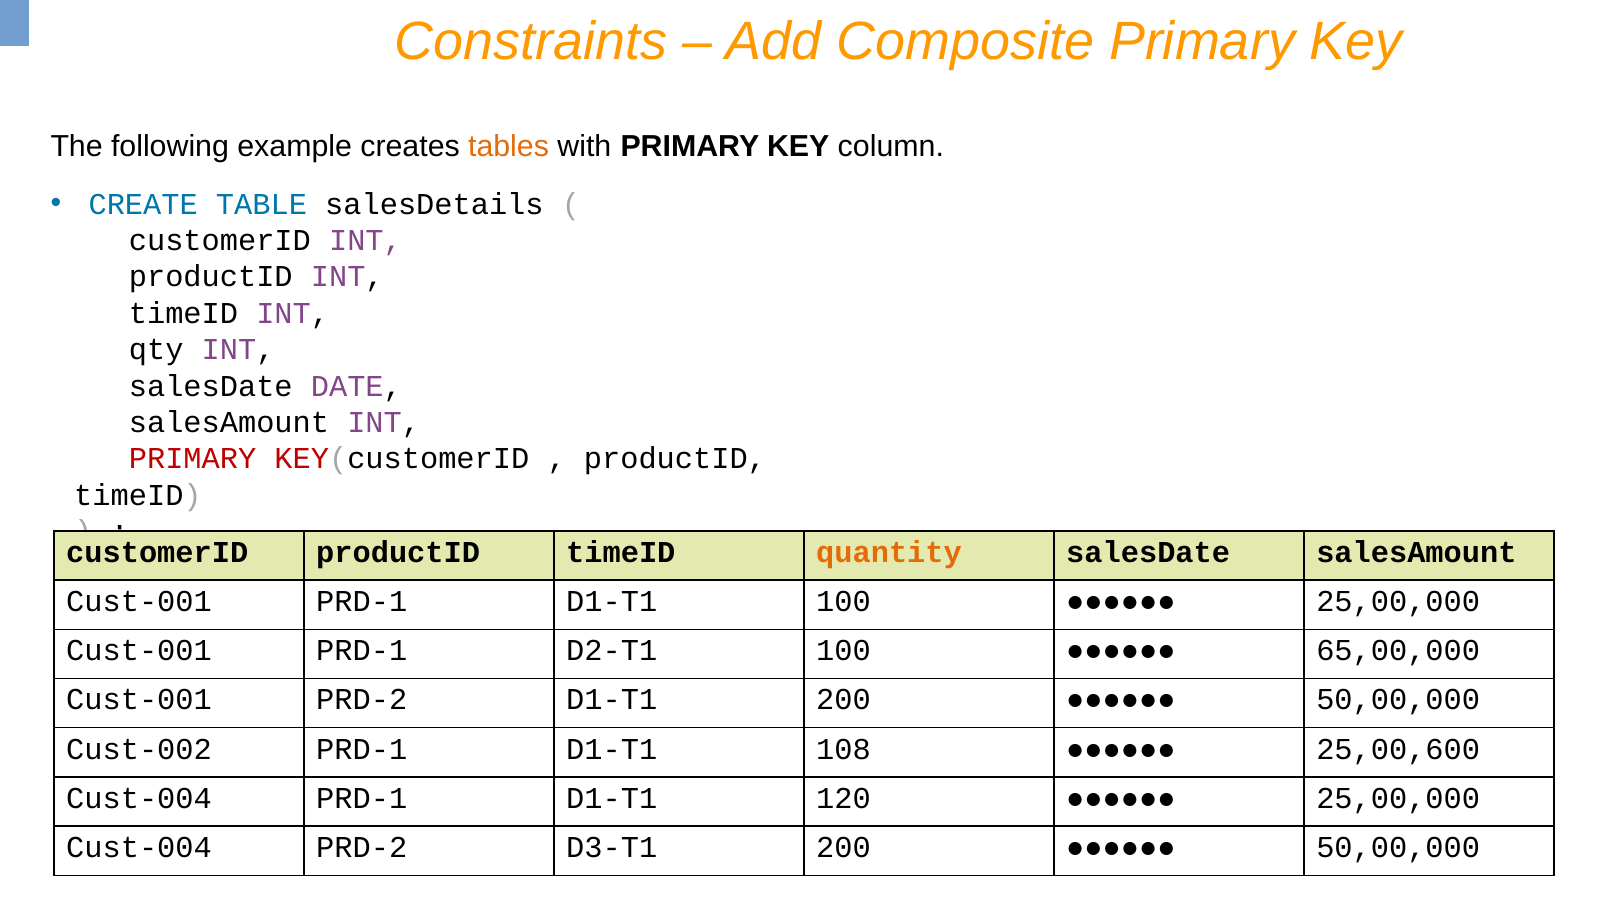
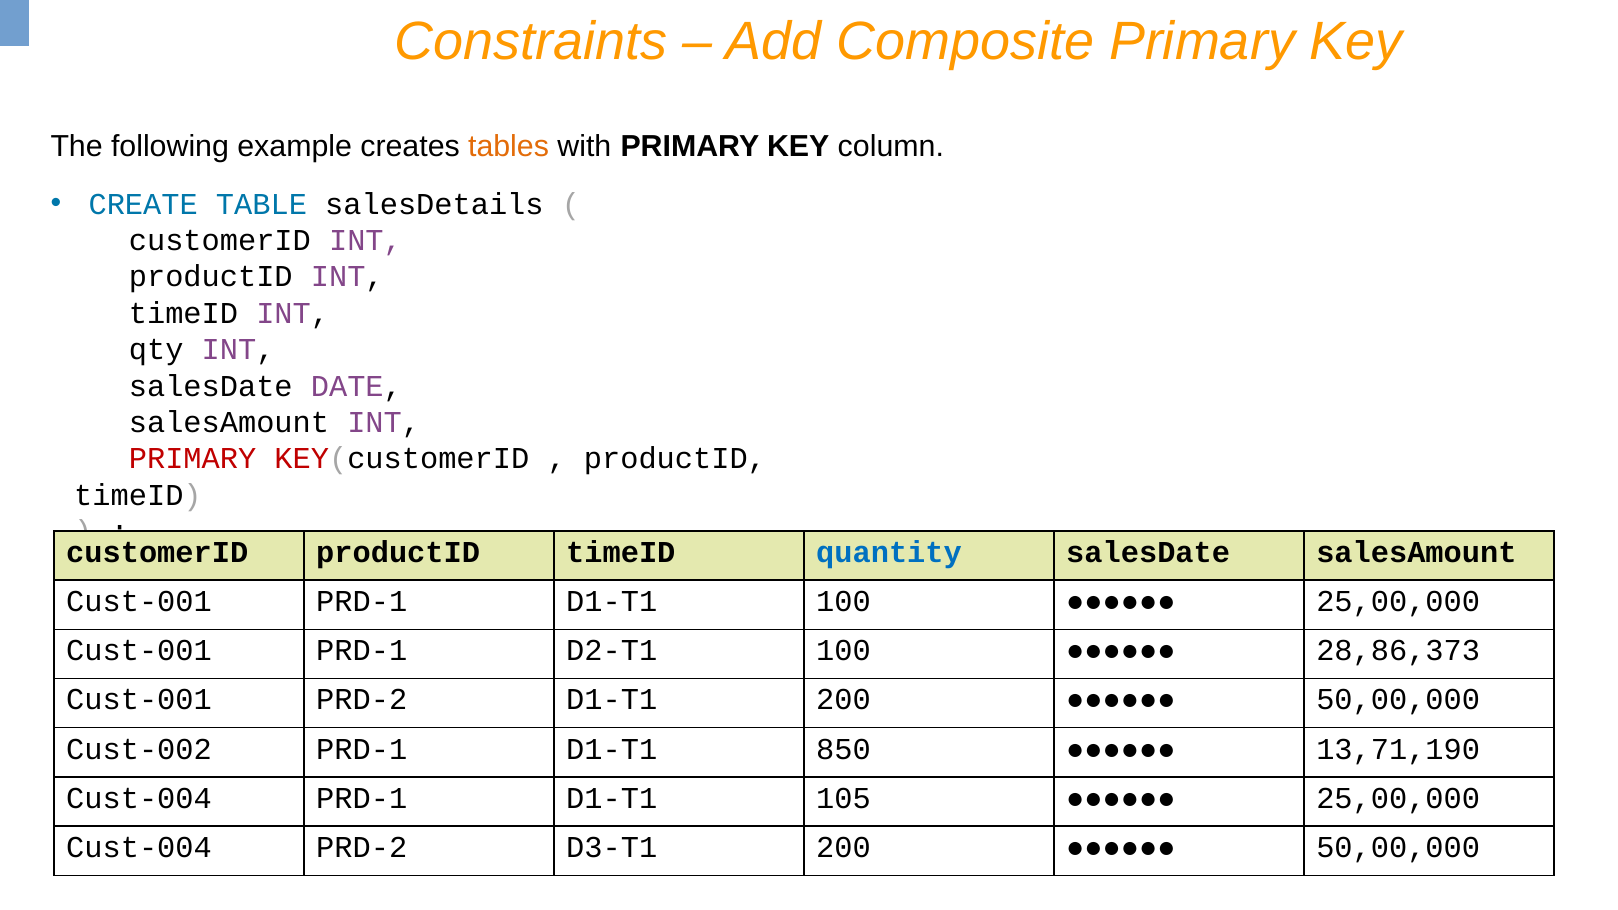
quantity colour: orange -> blue (889, 552)
65,00,000: 65,00,000 -> 28,86,373 (1398, 651)
108: 108 -> 850 (844, 749)
25,00,600: 25,00,600 -> 13,71,190 (1398, 749)
120: 120 -> 105 (844, 798)
